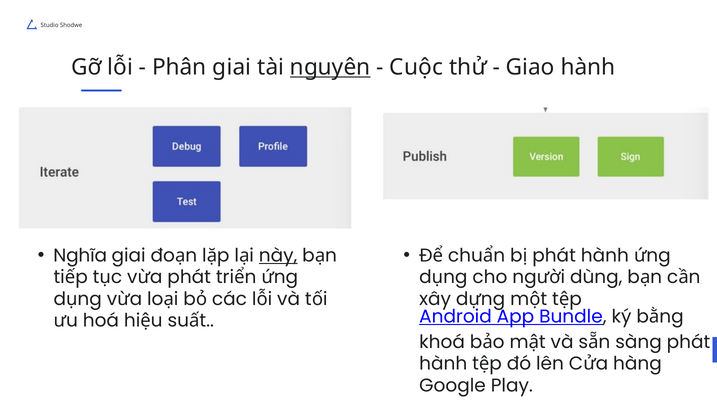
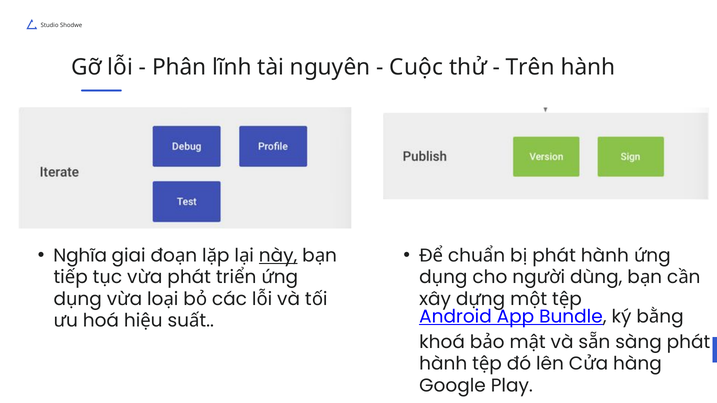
Phân giai: giai -> lĩnh (232, 67)
nguyên underline: present -> none (330, 67)
Giao: Giao -> Trên (530, 67)
